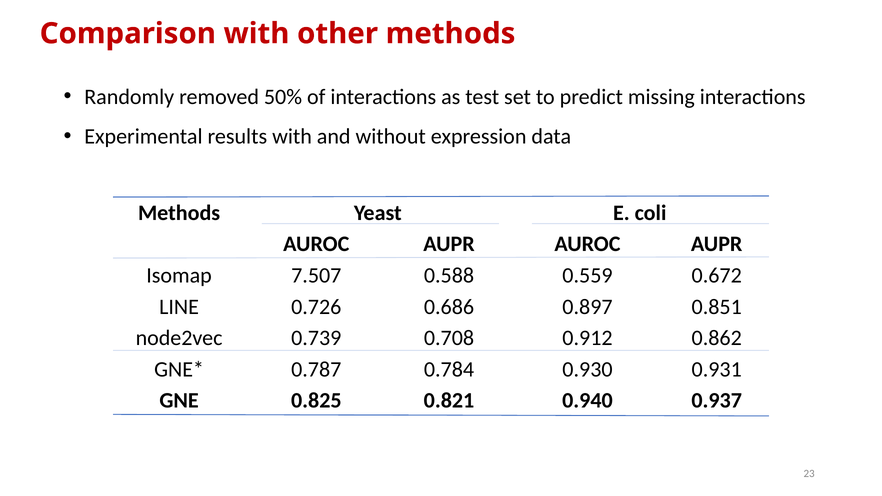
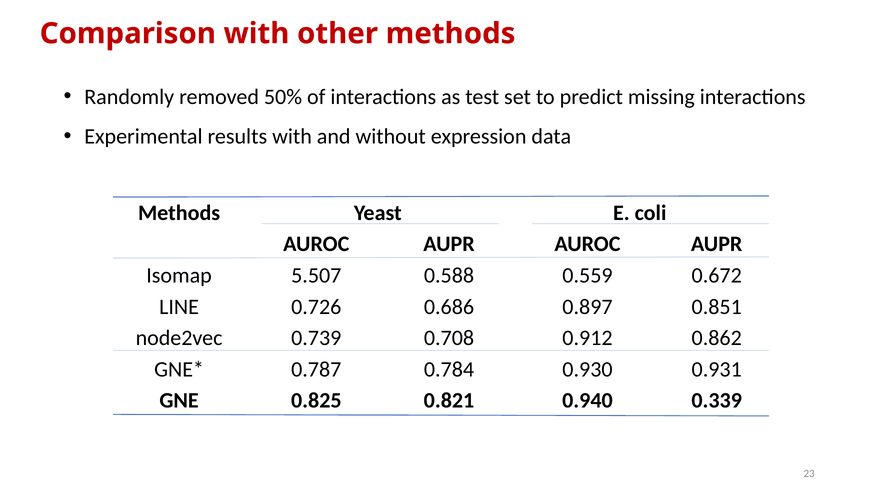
7.507: 7.507 -> 5.507 (316, 276)
0.937: 0.937 -> 0.339 (717, 401)
